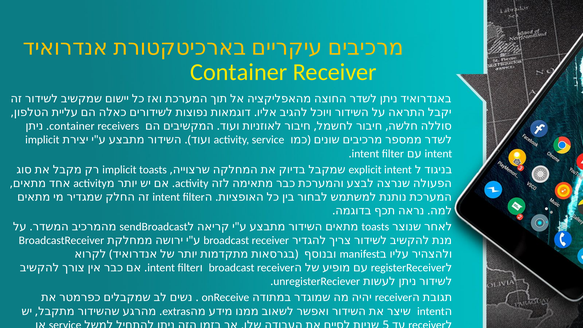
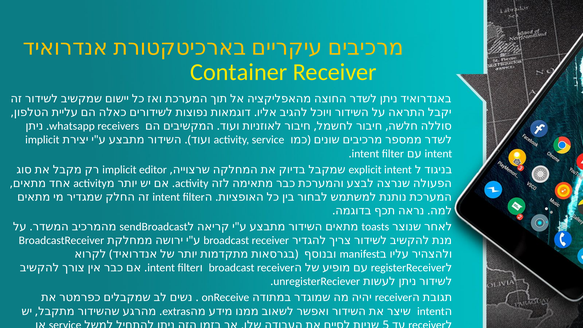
container: container -> whatsapp (72, 126)
implicit toasts: toasts -> editor (153, 170)
